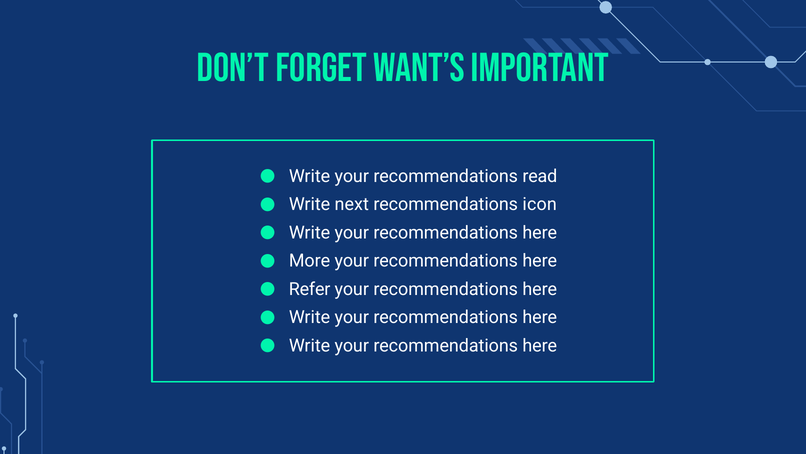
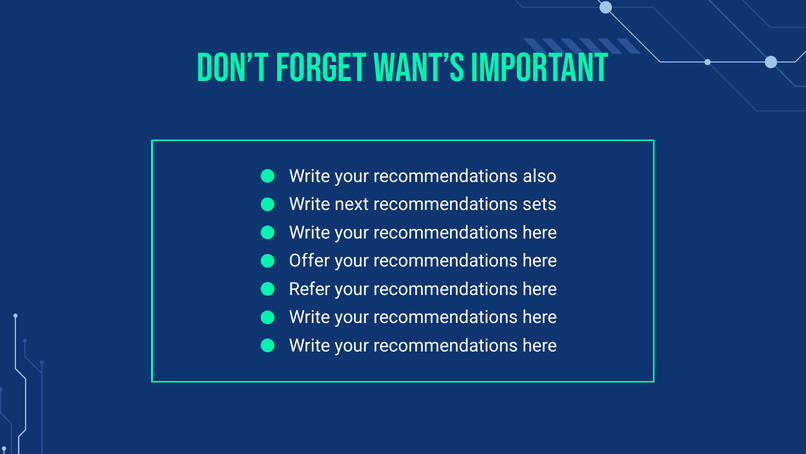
read: read -> also (540, 176)
icon: icon -> sets (540, 204)
More: More -> Offer (309, 261)
